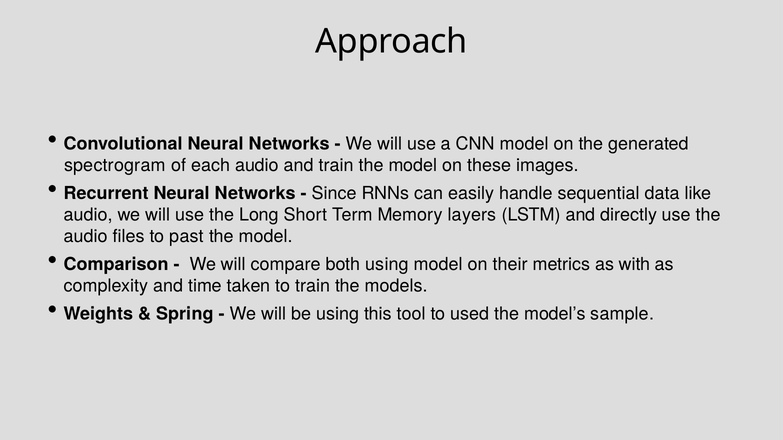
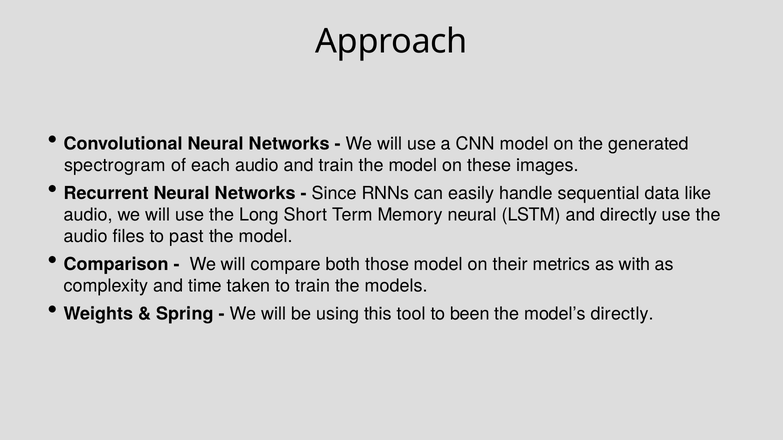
Memory layers: layers -> neural (472, 215)
both using: using -> those (387, 264)
used: used -> been (470, 314)
model’s sample: sample -> directly (622, 314)
